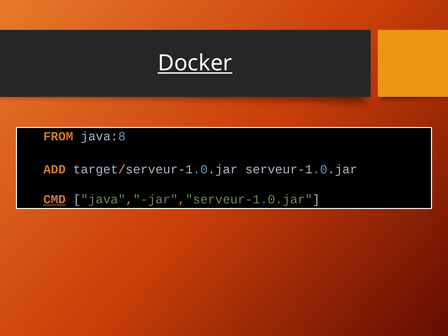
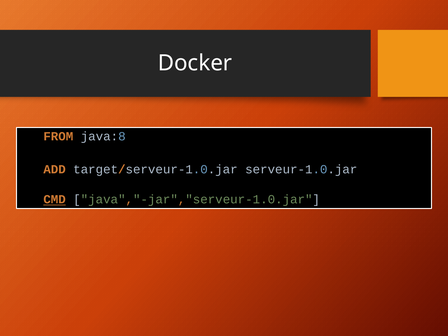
Docker underline: present -> none (195, 63)
